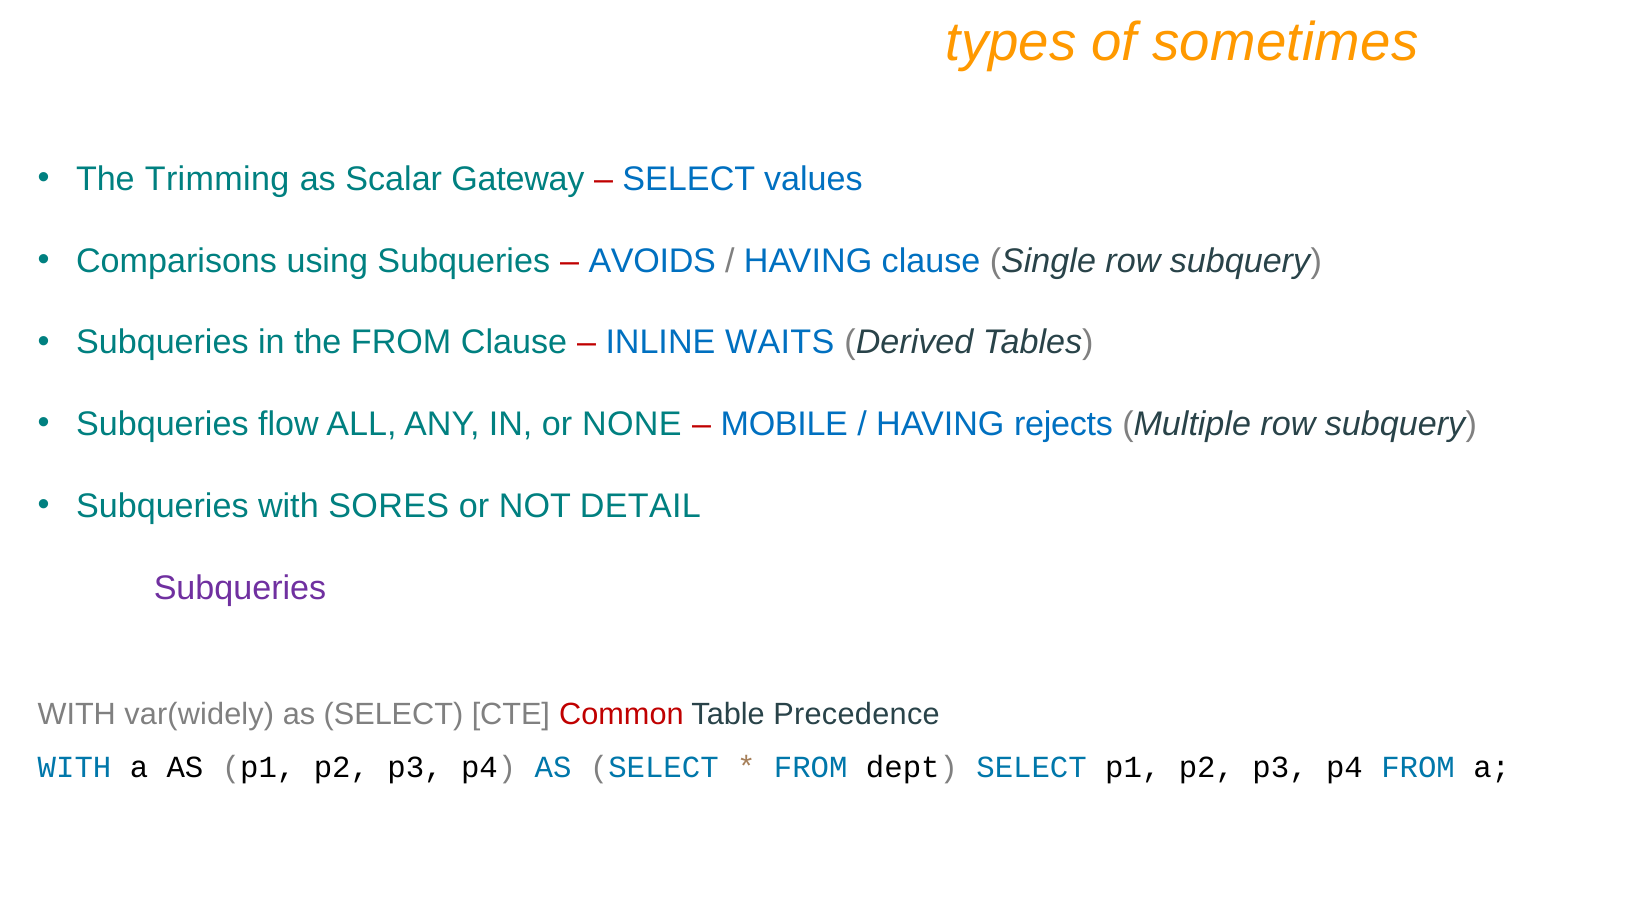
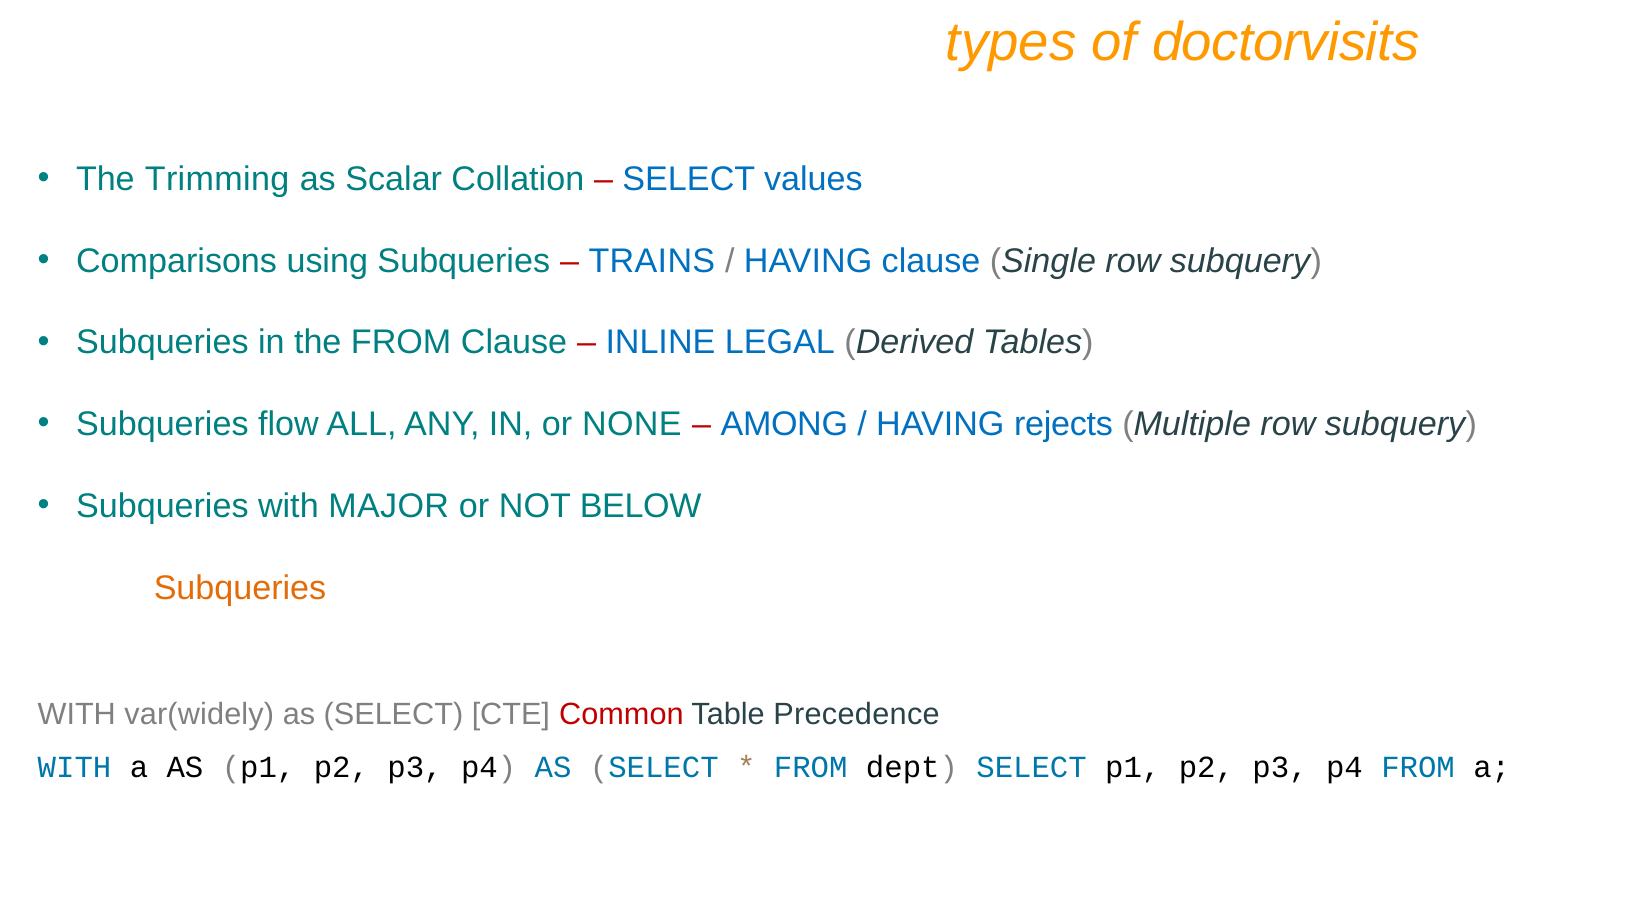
sometimes: sometimes -> doctorvisits (1286, 43)
Gateway: Gateway -> Collation (518, 179)
AVOIDS: AVOIDS -> TRAINS (652, 261)
WAITS: WAITS -> LEGAL (780, 342)
MOBILE: MOBILE -> AMONG (784, 424)
SORES: SORES -> MAJOR (389, 506)
DETAIL: DETAIL -> BELOW (641, 506)
Subqueries colour: purple -> orange (240, 588)
